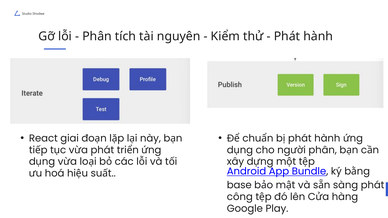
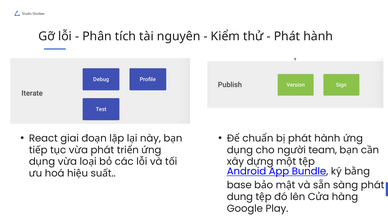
phân: phân -> team (323, 150)
công: công -> dung (240, 197)
